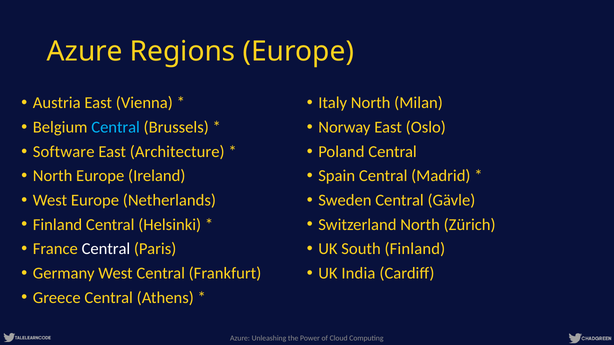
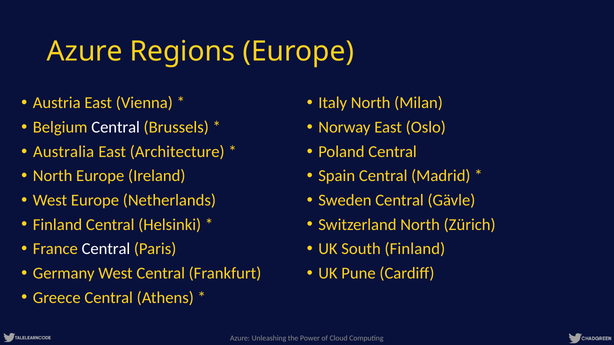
Central colour: light blue -> white (116, 127)
Software: Software -> Australia (64, 152)
India: India -> Pune (358, 274)
